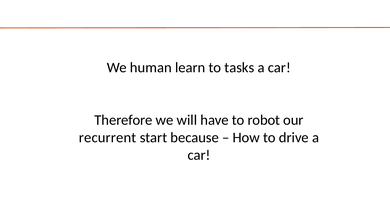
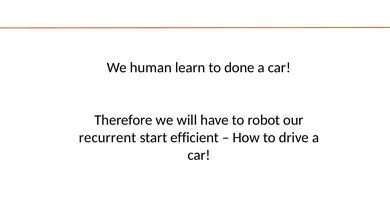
tasks: tasks -> done (239, 68)
because: because -> efficient (195, 138)
